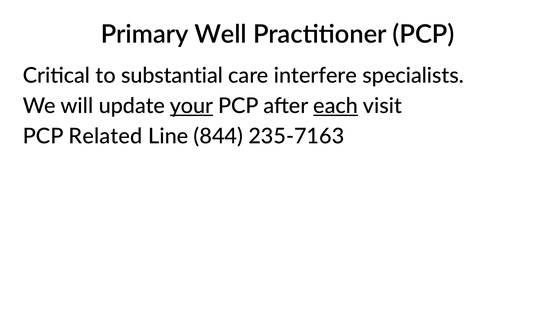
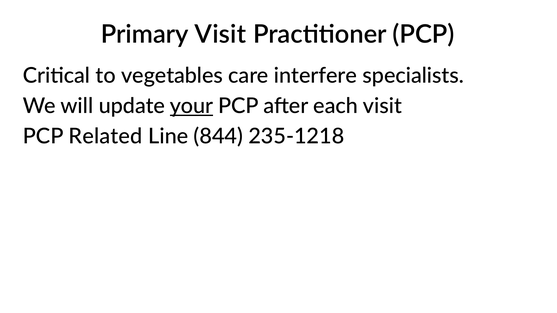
Primary Well: Well -> Visit (220, 34)
substantial: substantial -> vegetables (172, 76)
each underline: present -> none (336, 106)
235-7163: 235-7163 -> 235-1218 (296, 137)
